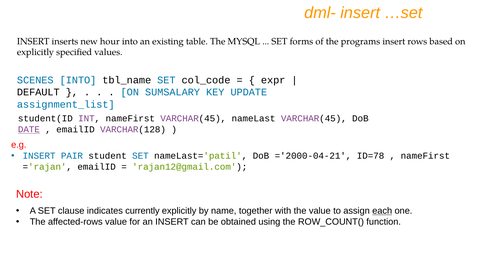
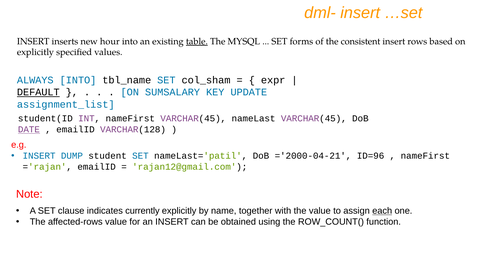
table underline: none -> present (197, 41)
programs: programs -> consistent (361, 41)
SCENES: SCENES -> ALWAYS (35, 80)
col_code: col_code -> col_sham (206, 80)
DEFAULT underline: none -> present (38, 92)
PAIR: PAIR -> DUMP (72, 156)
ID=78: ID=78 -> ID=96 (371, 156)
